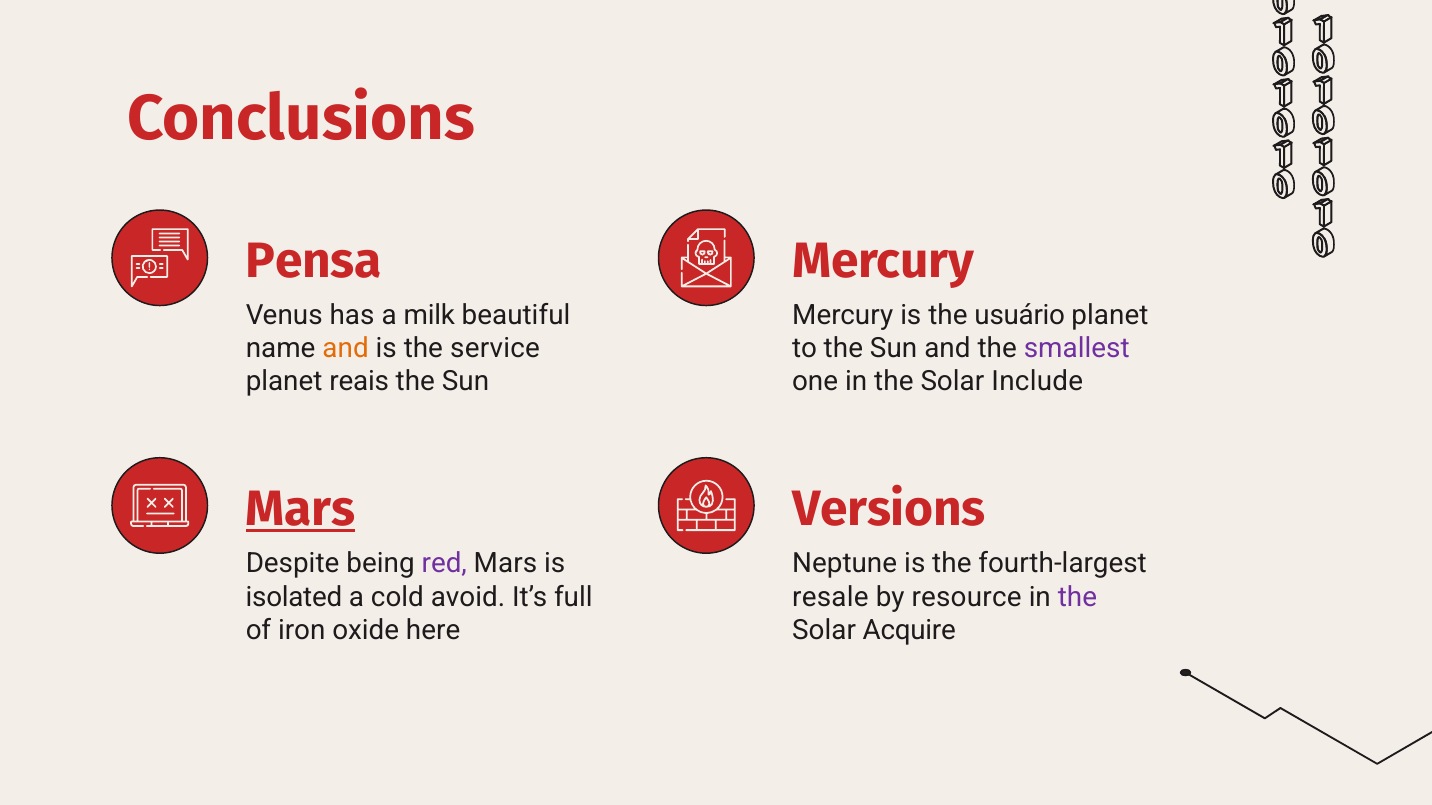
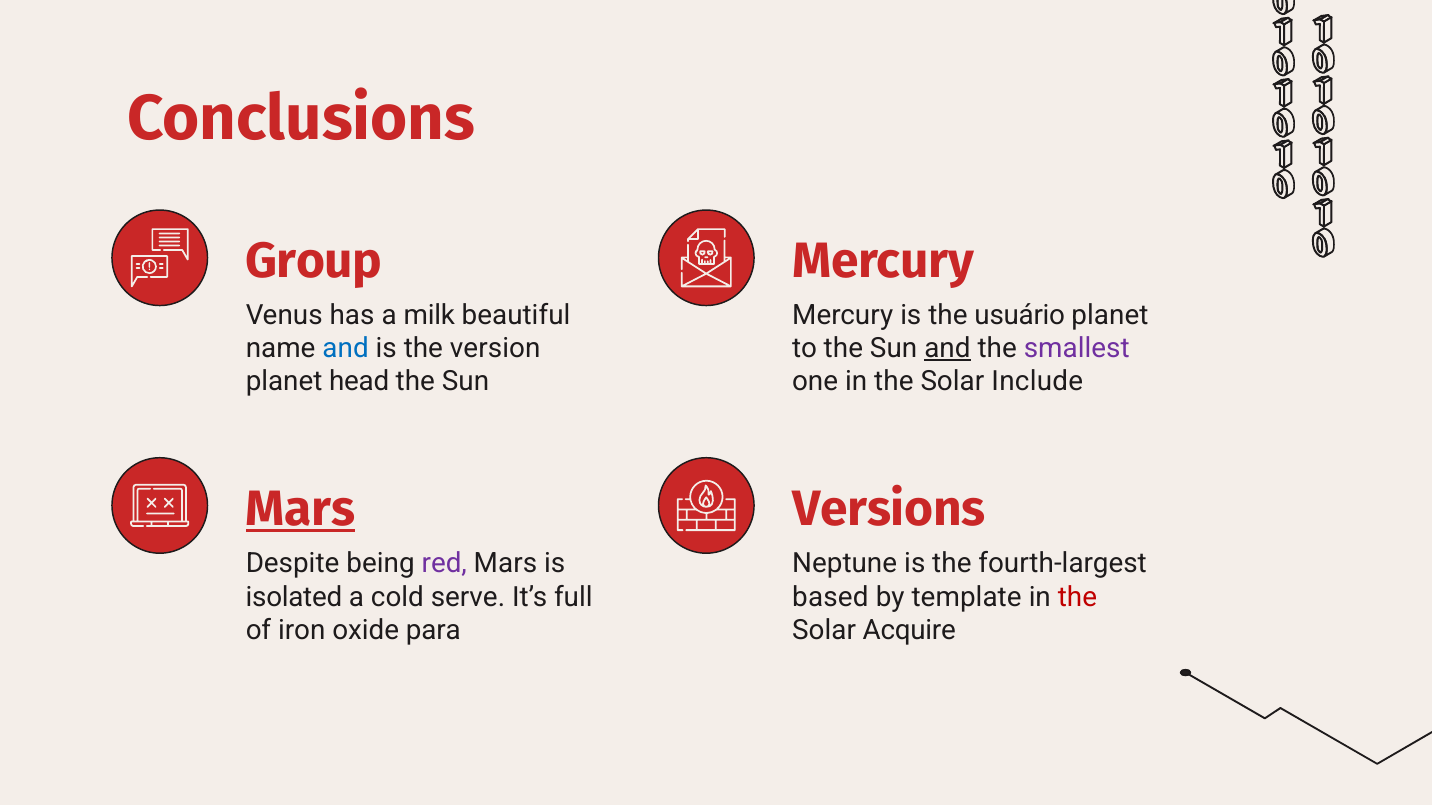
Pensa: Pensa -> Group (314, 261)
and colour: orange -> blue (346, 349)
service: service -> version (495, 349)
and underline: none -> present (947, 349)
reais: reais -> head (359, 382)
avoid: avoid -> serve (468, 598)
resale: resale -> based (830, 598)
resource: resource -> template (967, 598)
the colour: purple -> red (1077, 598)
here: here -> para (433, 631)
